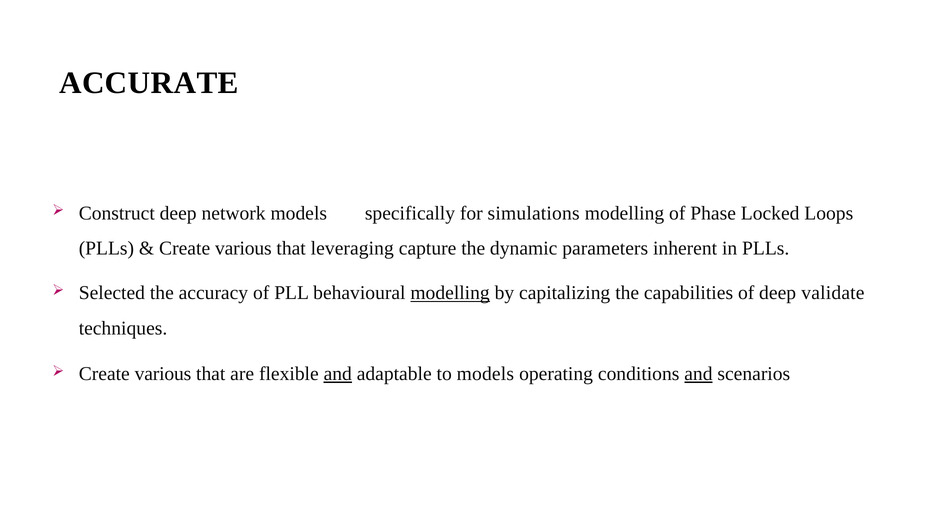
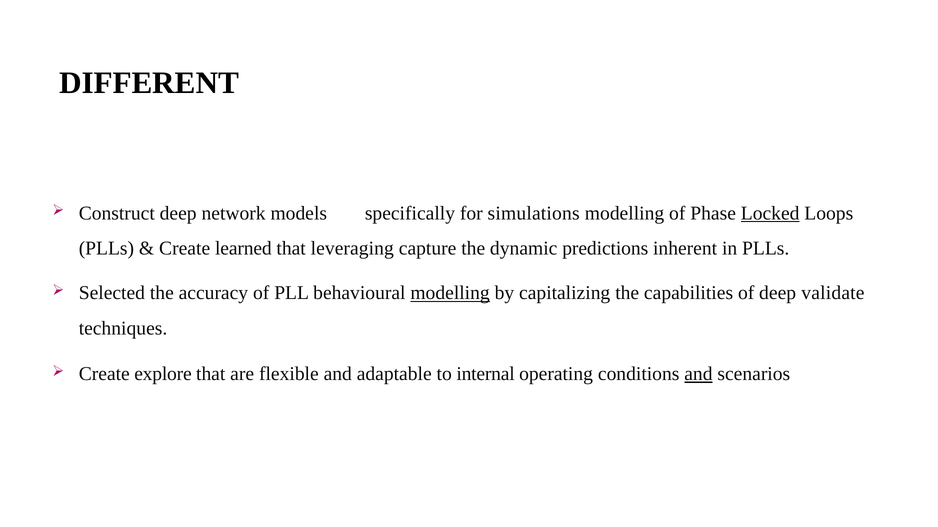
ACCURATE: ACCURATE -> DIFFERENT (149, 83)
Locked underline: none -> present (770, 213)
various: various -> learned (243, 249)
parameters: parameters -> predictions (605, 249)
various: various -> explore (163, 374)
and underline: present -> none (338, 374)
to models: models -> internal (486, 374)
